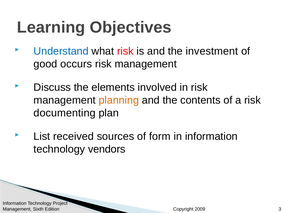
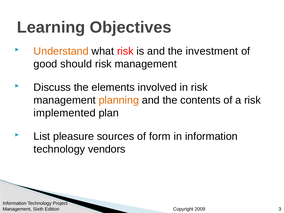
Understand colour: blue -> orange (61, 51)
occurs: occurs -> should (76, 64)
documenting: documenting -> implemented (65, 113)
received: received -> pleasure (74, 136)
